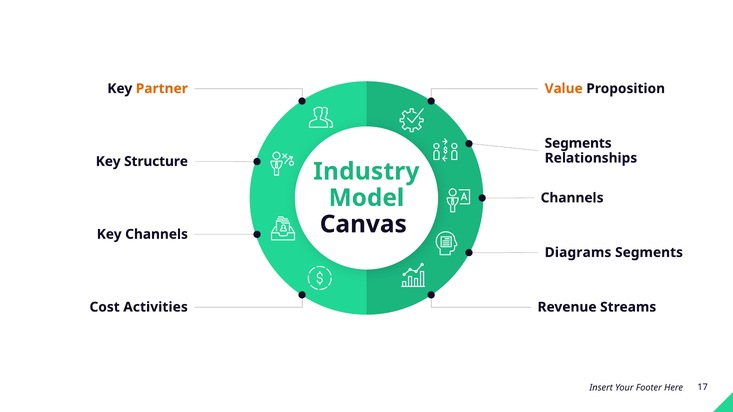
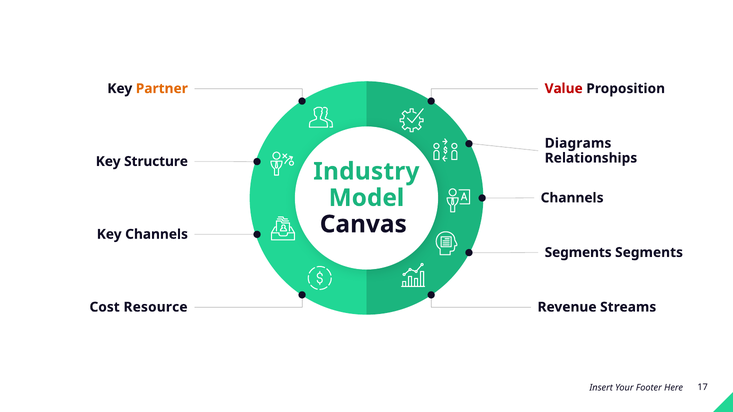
Value colour: orange -> red (564, 89)
Segments: Segments -> Diagrams (578, 143)
Diagrams: Diagrams -> Segments (578, 253)
Activities: Activities -> Resource (156, 307)
